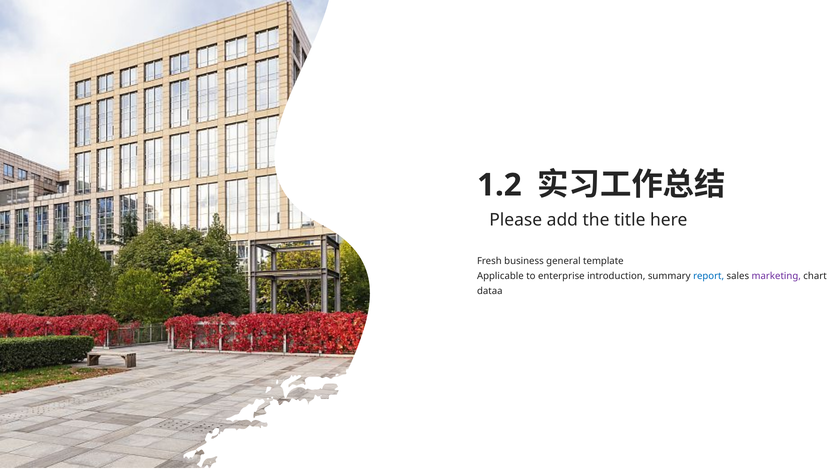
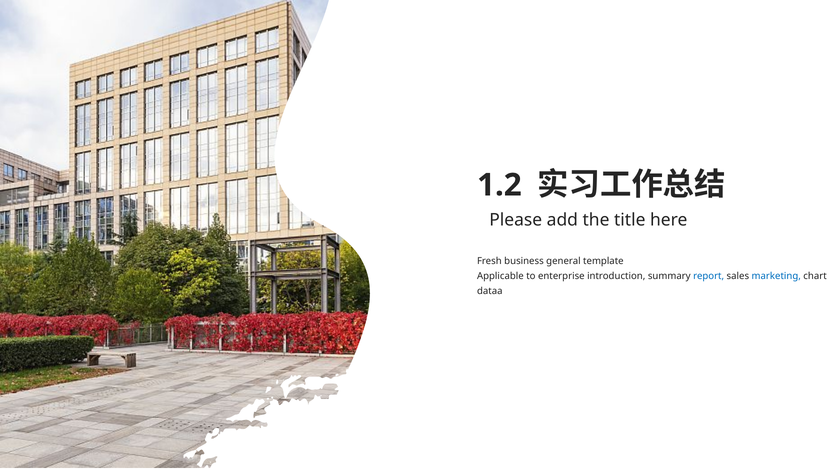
marketing colour: purple -> blue (776, 276)
